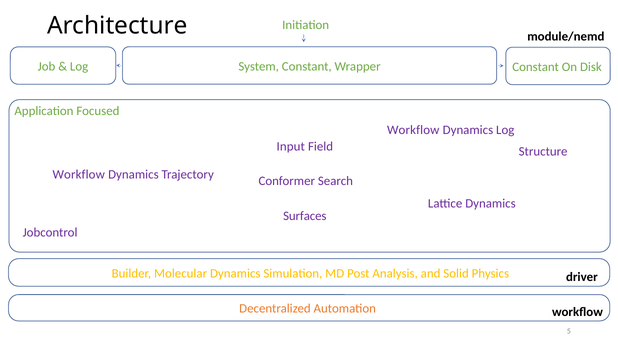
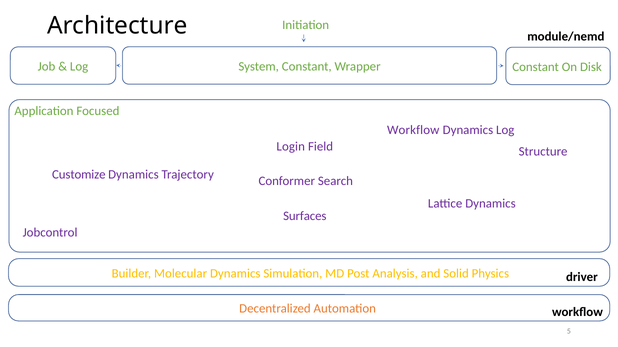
Input: Input -> Login (291, 147)
Workflow: Workflow -> Customize (79, 175)
